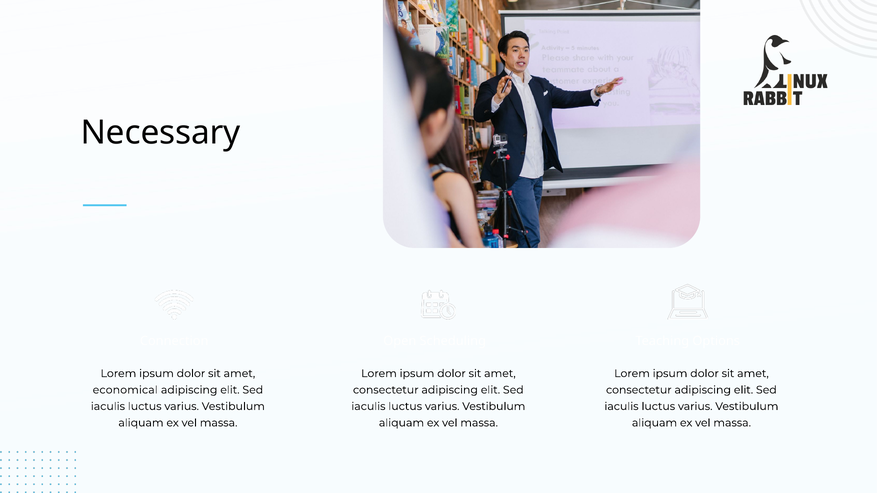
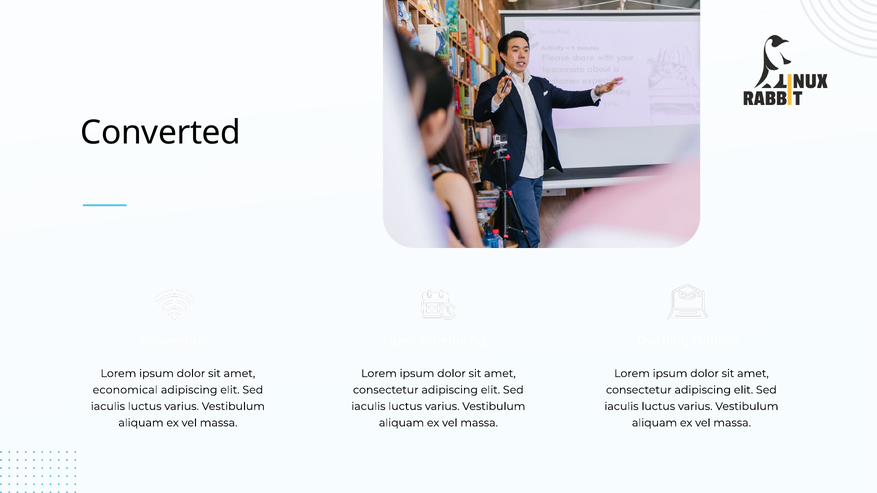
Necessary: Necessary -> Converted (161, 133)
